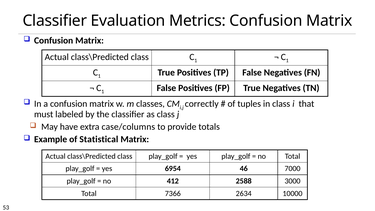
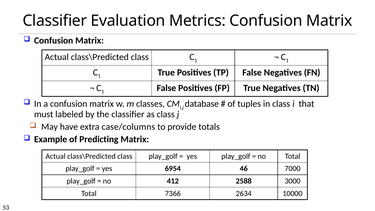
correctly: correctly -> database (202, 104)
Statistical: Statistical -> Predicting (99, 139)
